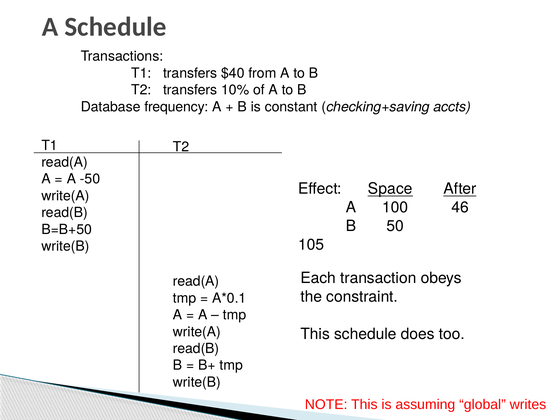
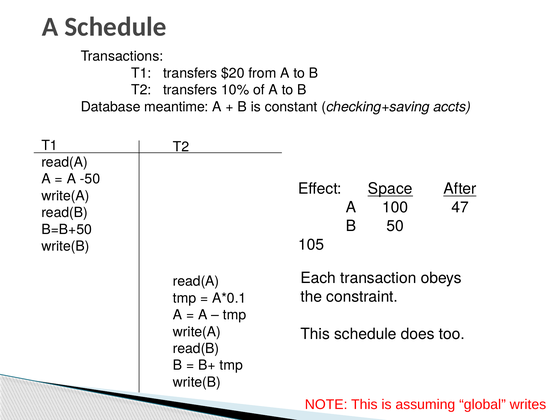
$40: $40 -> $20 (233, 73)
frequency: frequency -> meantime (176, 107)
46: 46 -> 47 (460, 207)
